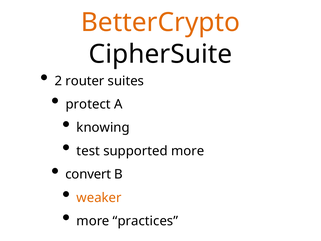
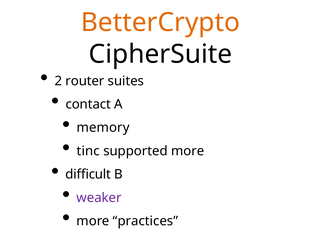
protect: protect -> contact (88, 104)
knowing: knowing -> memory (103, 128)
test: test -> tinc (88, 151)
convert: convert -> difficult (88, 174)
weaker colour: orange -> purple (99, 197)
